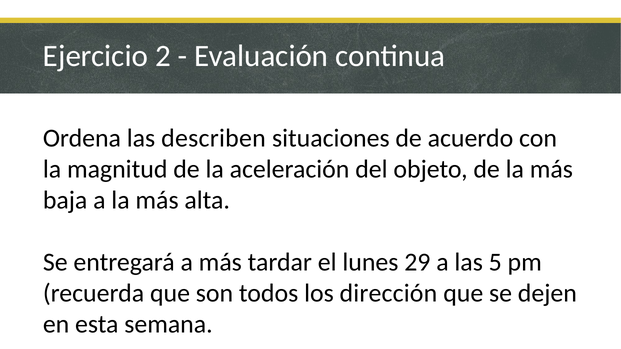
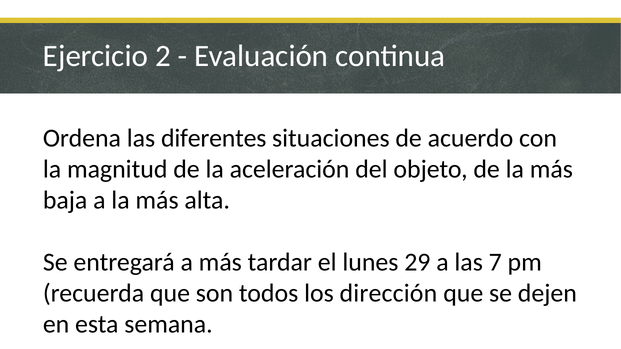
describen: describen -> diferentes (214, 138)
5: 5 -> 7 (495, 262)
